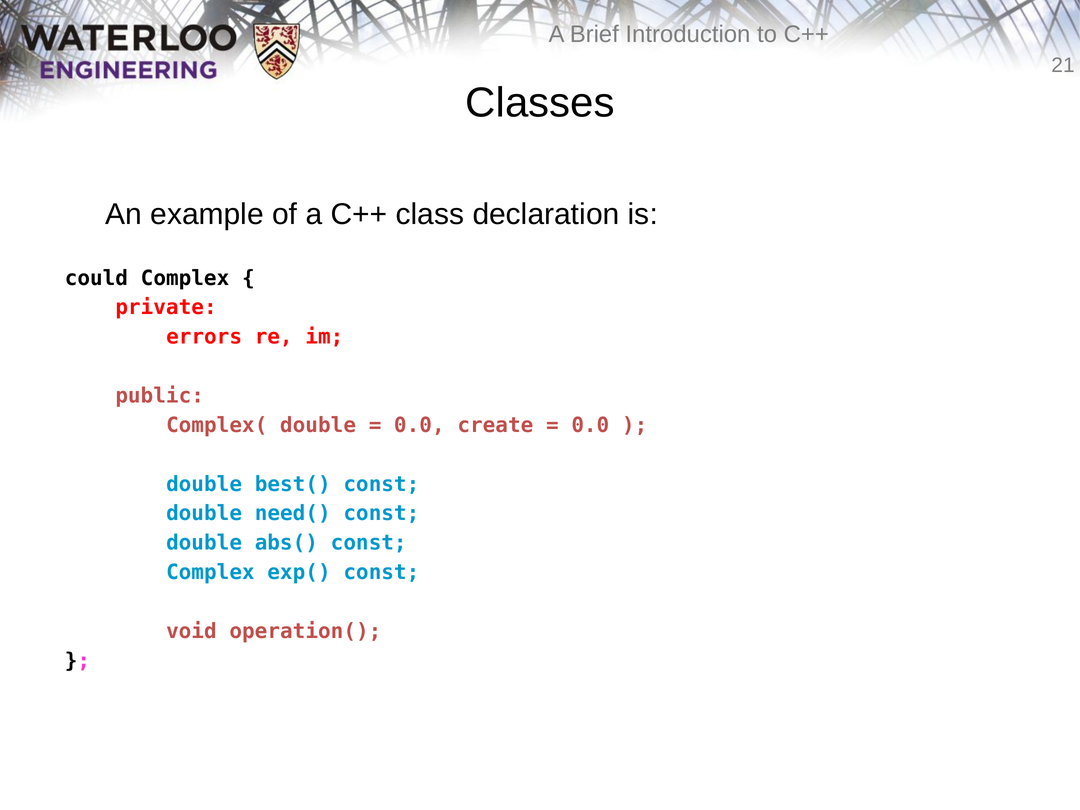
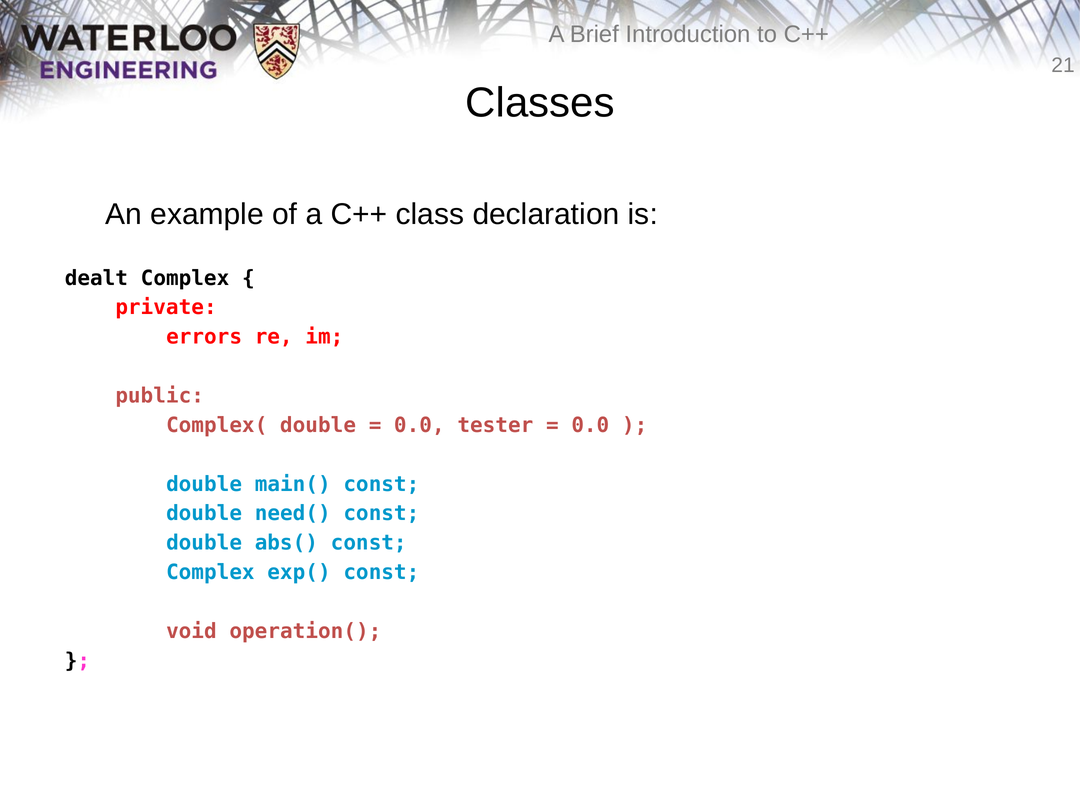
could: could -> dealt (96, 278)
create: create -> tester (495, 425)
best(: best( -> main( (293, 484)
